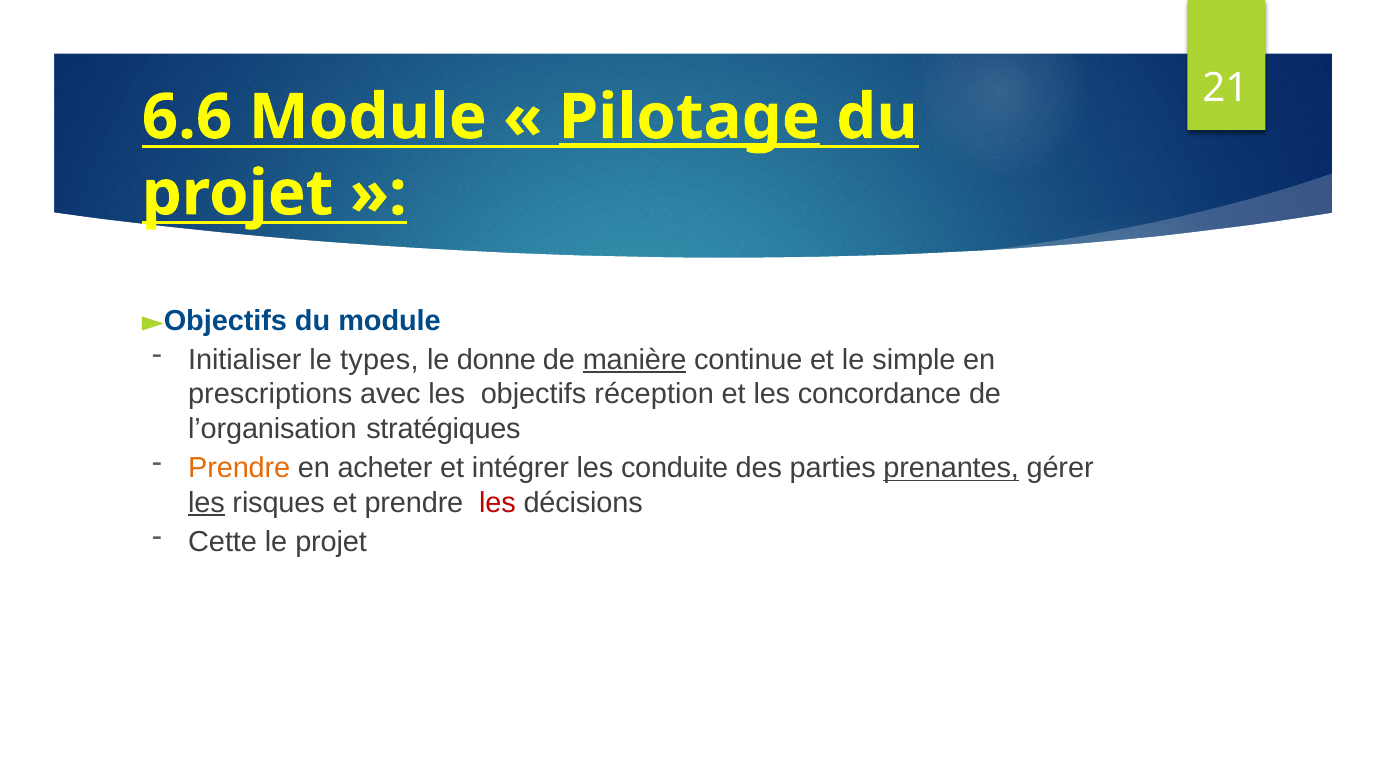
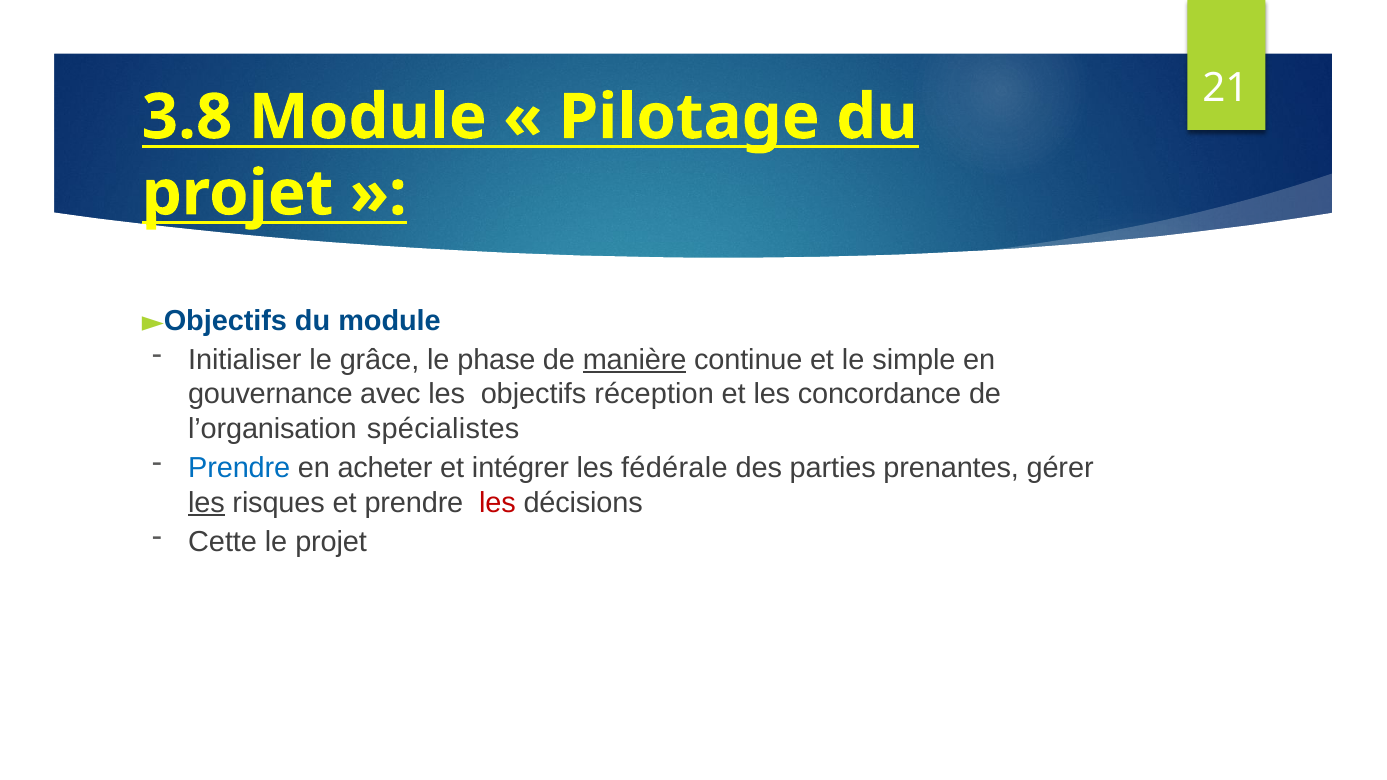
6.6: 6.6 -> 3.8 (187, 117)
Pilotage underline: present -> none (689, 117)
types: types -> grâce (380, 360)
donne: donne -> phase (496, 360)
prescriptions: prescriptions -> gouvernance (270, 394)
stratégiques: stratégiques -> spécialistes (443, 429)
Prendre colour: orange -> blue (239, 468)
conduite: conduite -> fédérale (674, 468)
prenantes underline: present -> none (951, 468)
